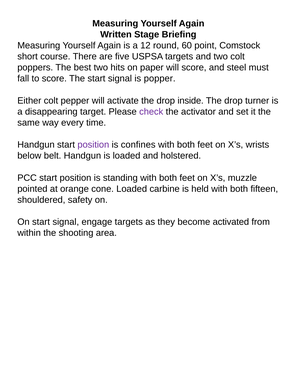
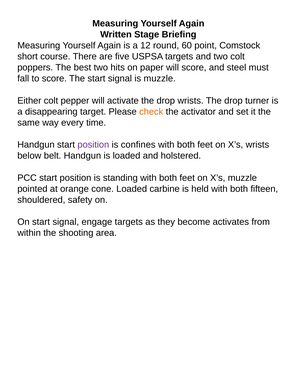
is popper: popper -> muzzle (160, 79)
drop inside: inside -> wrists (191, 101)
check colour: purple -> orange (151, 112)
activated: activated -> activates (231, 222)
